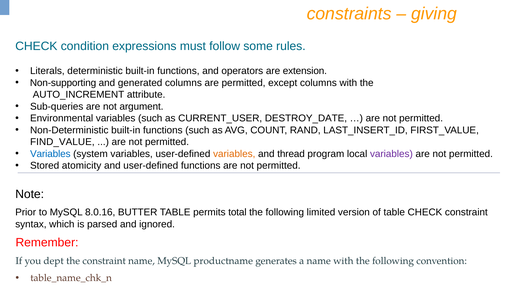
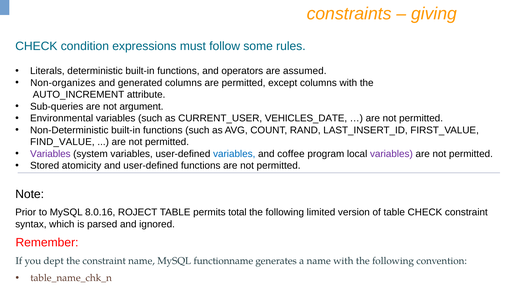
extension: extension -> assumed (305, 71)
Non-supporting: Non-supporting -> Non-organizes (63, 83)
DESTROY_DATE: DESTROY_DATE -> VEHICLES_DATE (306, 119)
Variables colour: blue -> purple (50, 154)
variables colour: orange -> blue (234, 154)
thread: thread -> coffee (291, 154)
BUTTER: BUTTER -> ROJECT (138, 213)
productname: productname -> functionname (223, 261)
